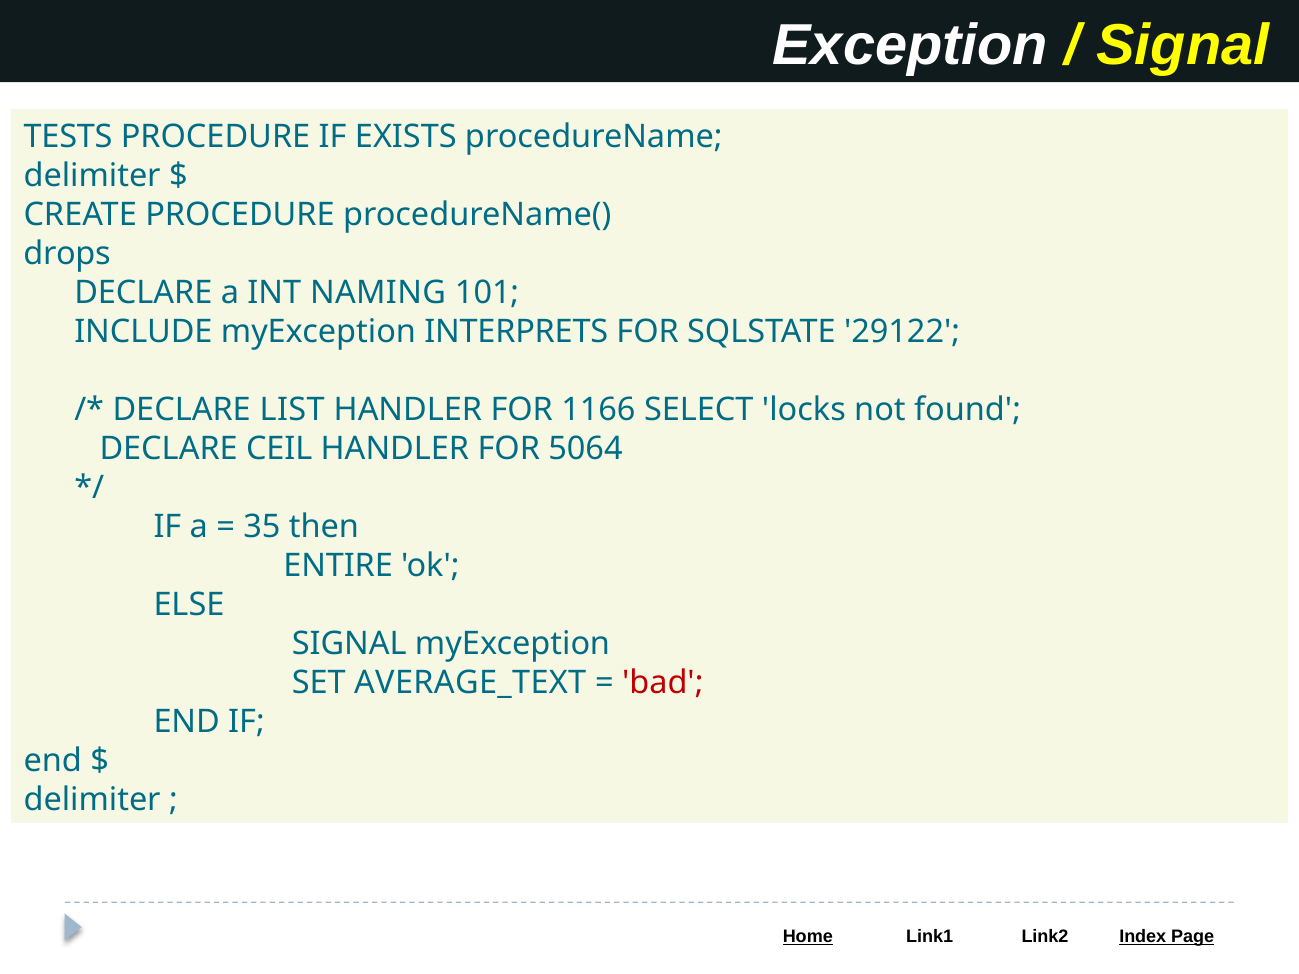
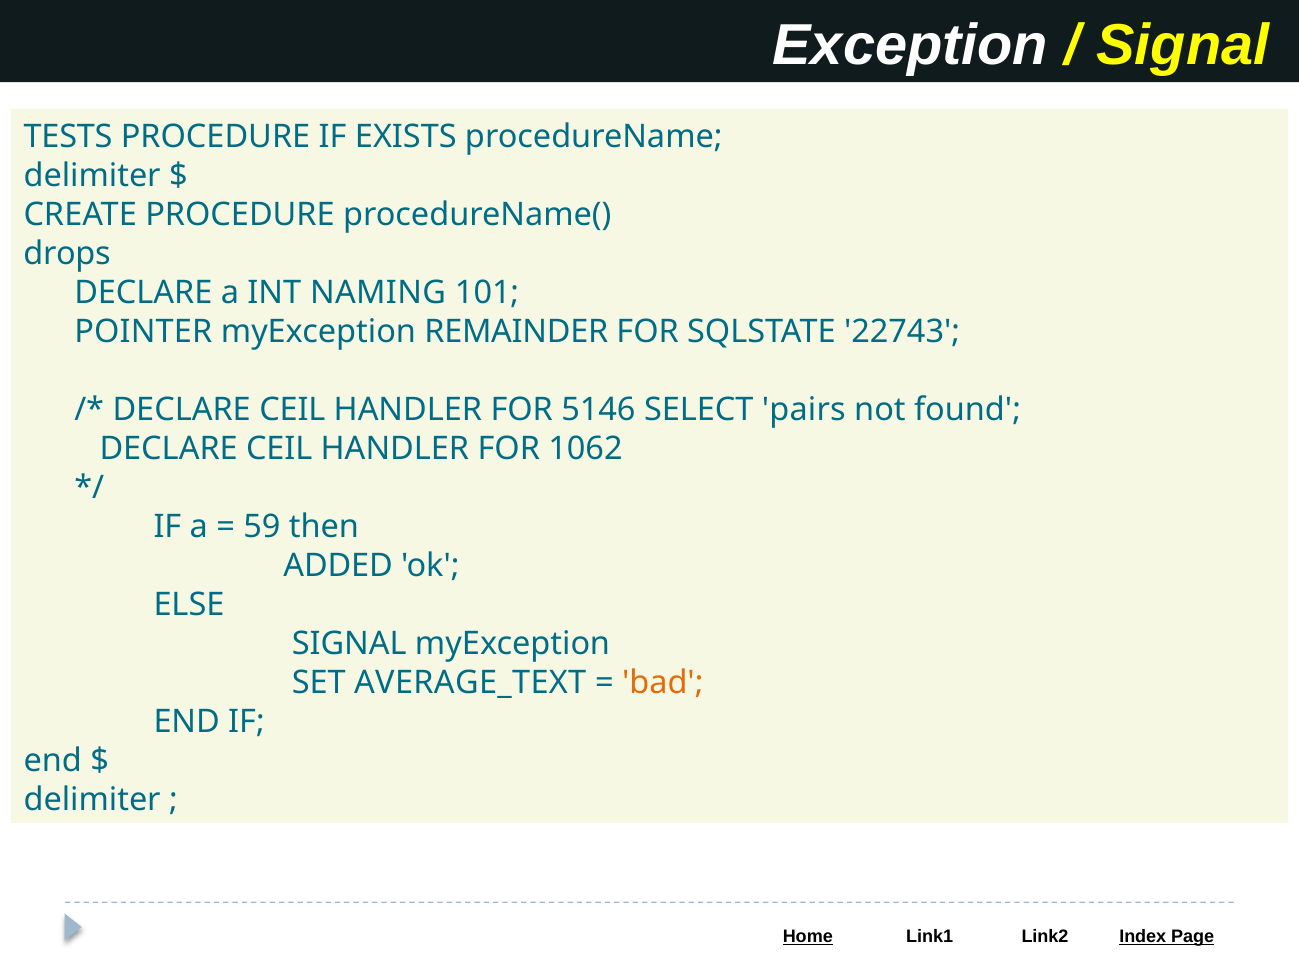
INCLUDE: INCLUDE -> POINTER (143, 332)
INTERPRETS: INTERPRETS -> REMAINDER (516, 332)
29122: 29122 -> 22743 (902, 332)
LIST: LIST -> CEIL (292, 410)
1166: 1166 -> 5146 (598, 410)
locks: locks -> pairs (804, 410)
5064: 5064 -> 1062 (585, 449)
35: 35 -> 59 (262, 527)
ENTIRE: ENTIRE -> ADDED (338, 566)
bad colour: red -> orange (663, 683)
